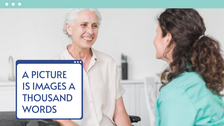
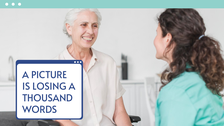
IMAGES: IMAGES -> LOSING (49, 87)
